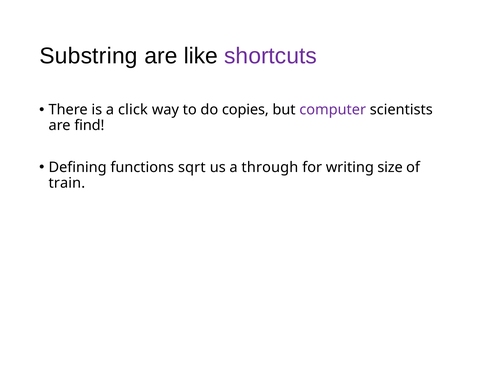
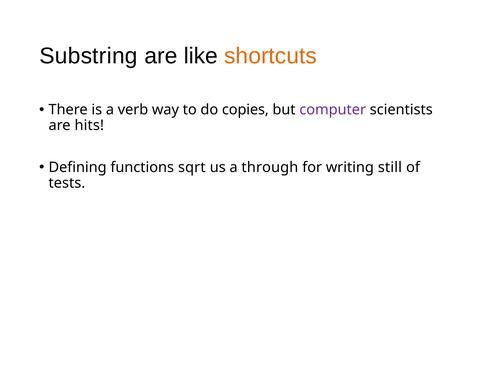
shortcuts colour: purple -> orange (271, 56)
click: click -> verb (133, 110)
find: find -> hits (89, 125)
size: size -> still (390, 167)
train: train -> tests (67, 183)
